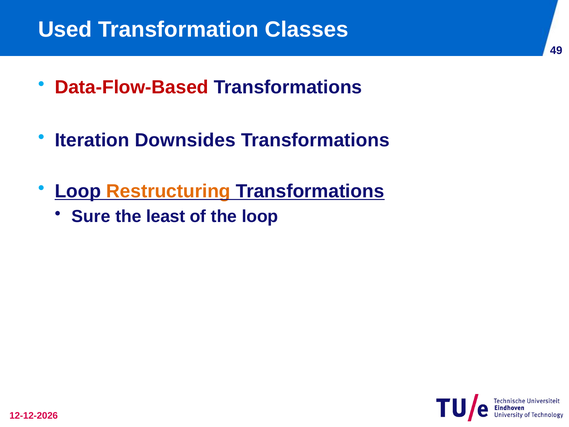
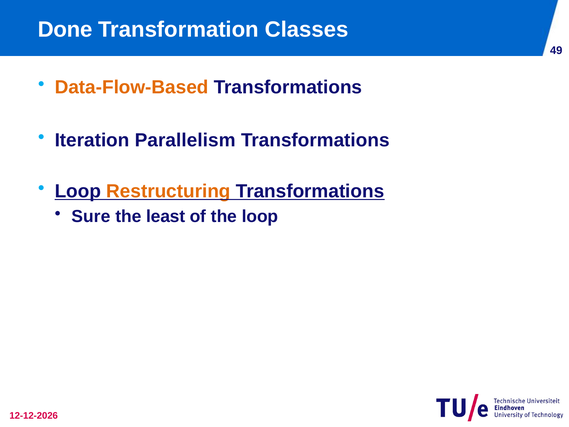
Used: Used -> Done (65, 29)
Data-Flow-Based colour: red -> orange (132, 87)
Downsides: Downsides -> Parallelism (185, 140)
